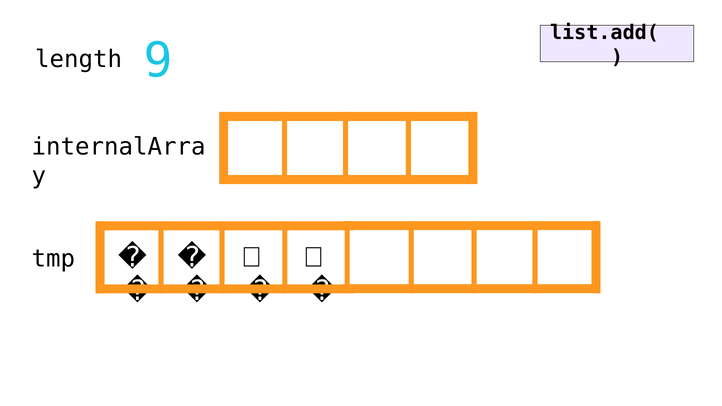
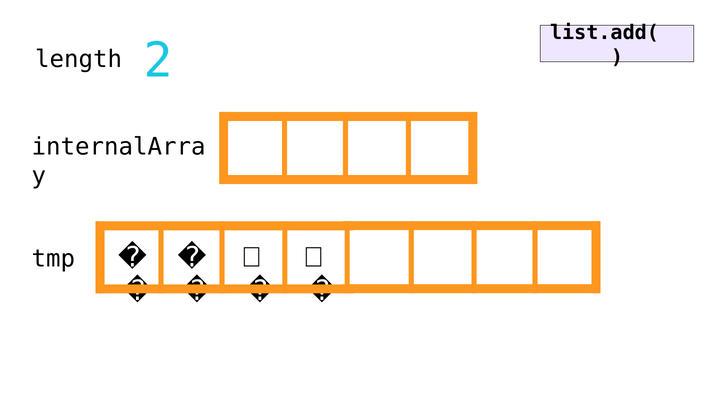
9: 9 -> 2 (158, 61)
